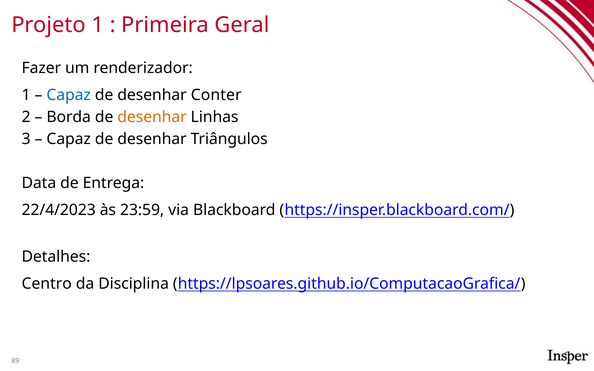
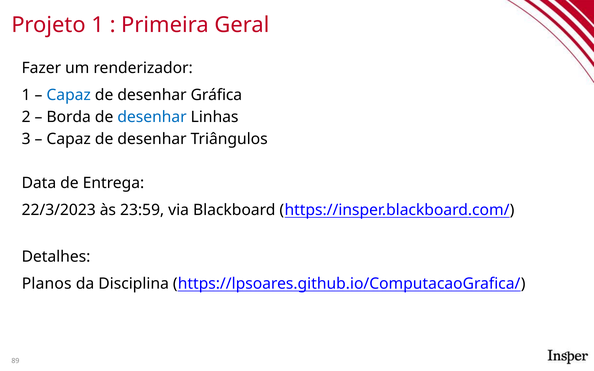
Conter: Conter -> Gráfica (216, 95)
desenhar colour: orange -> blue (152, 117)
22/4/2023: 22/4/2023 -> 22/3/2023 (59, 210)
Centro: Centro -> Planos (47, 284)
